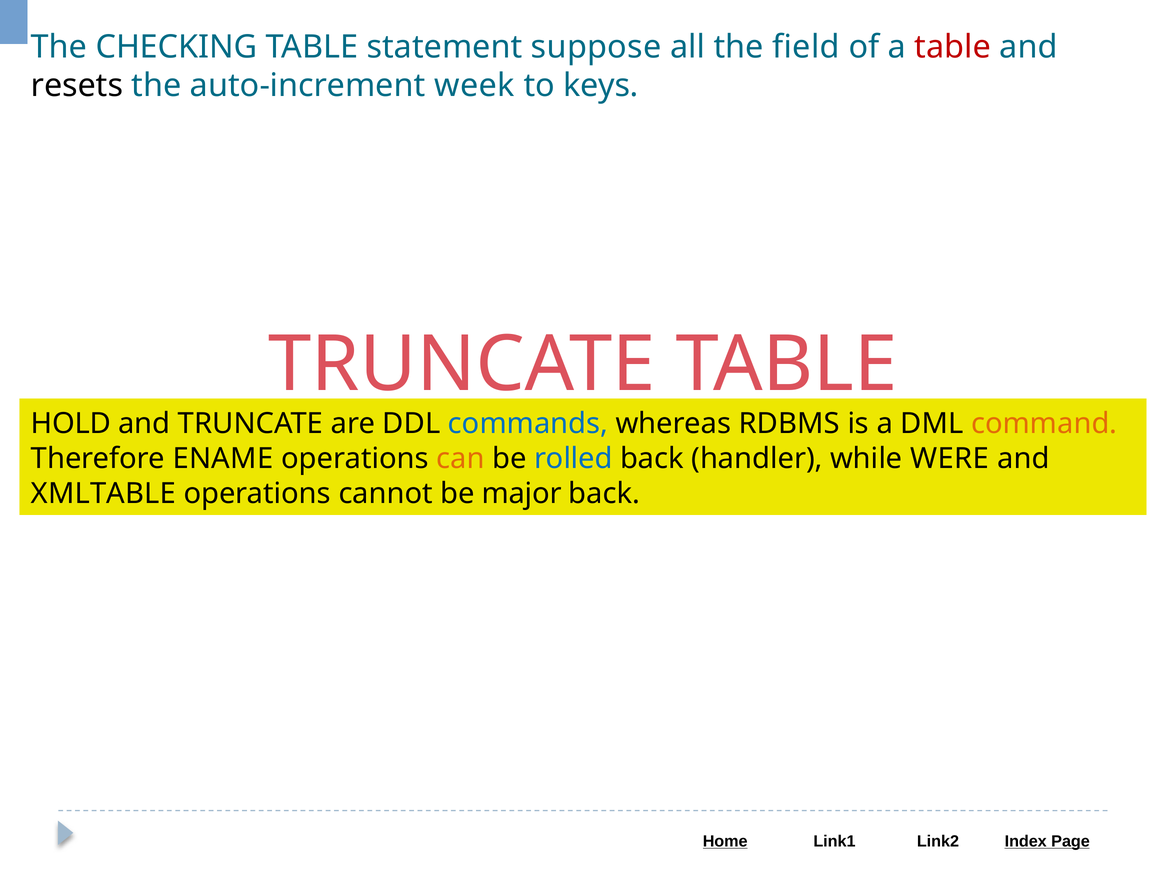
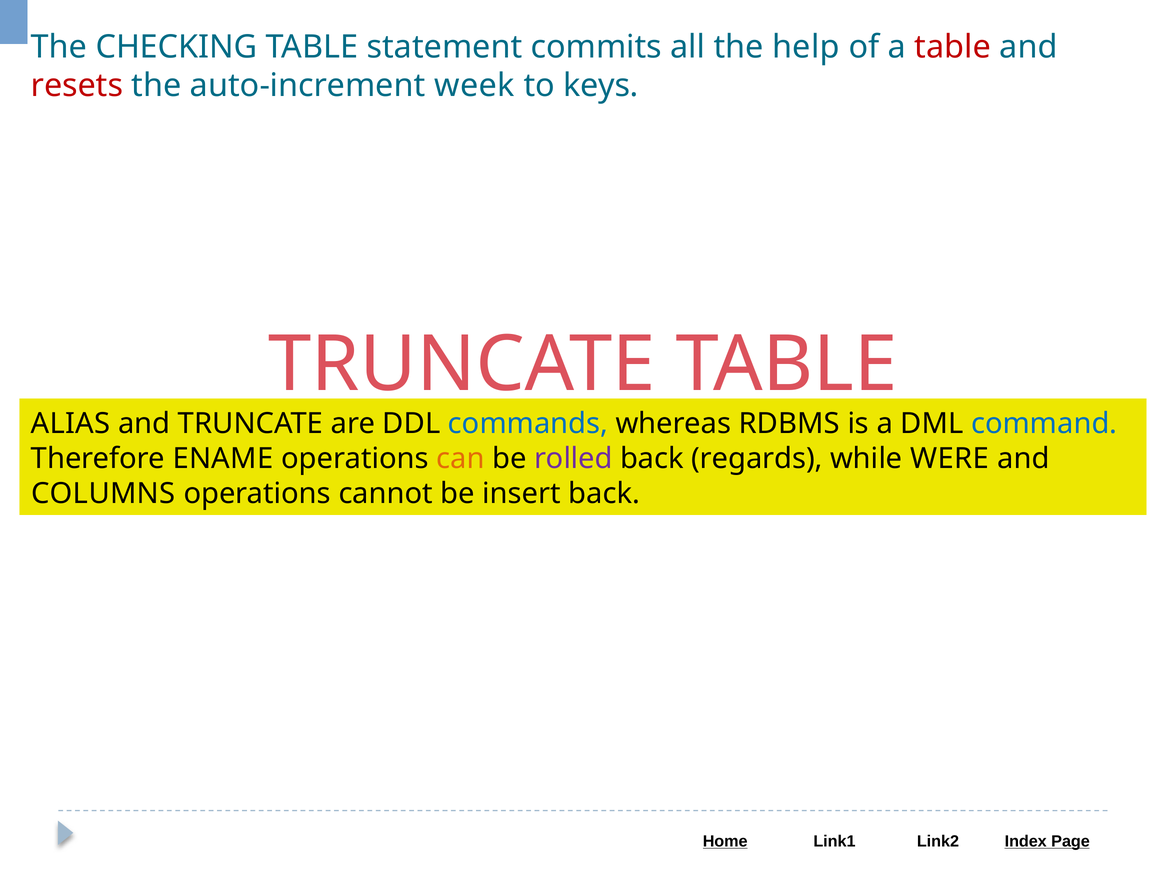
suppose: suppose -> commits (596, 47)
field: field -> help (806, 47)
resets colour: black -> red (77, 86)
HOLD: HOLD -> ALIAS (71, 424)
command colour: orange -> blue (1044, 424)
rolled colour: blue -> purple (573, 459)
handler: handler -> regards (757, 459)
XMLTABLE: XMLTABLE -> COLUMNS (103, 494)
major: major -> insert (522, 494)
